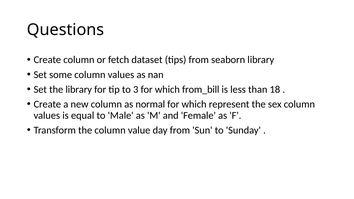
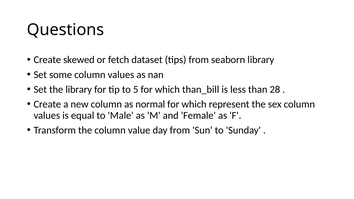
Create column: column -> skewed (79, 60)
3: 3 -> 5 (136, 89)
from_bill: from_bill -> than_bill (201, 89)
18: 18 -> 28 (275, 89)
